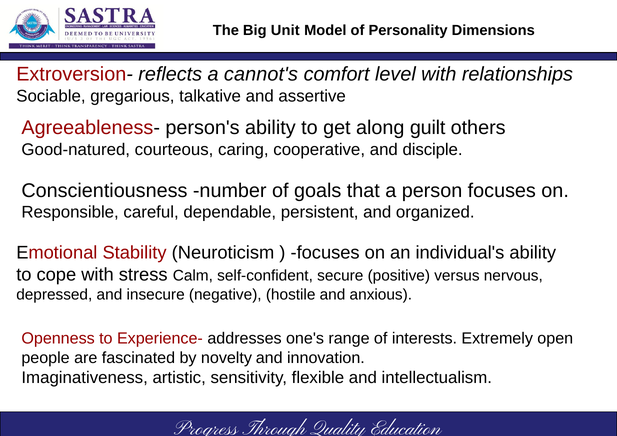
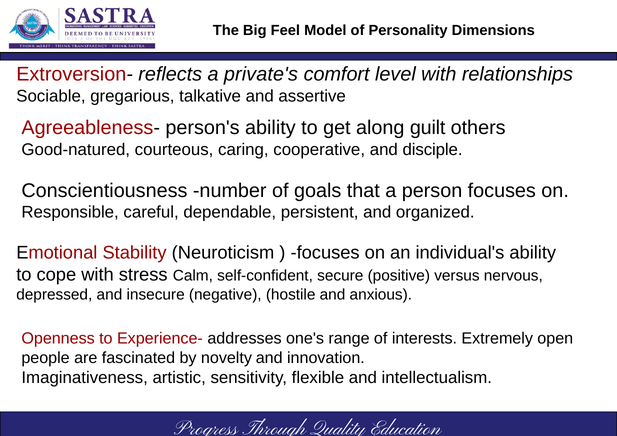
Unit: Unit -> Feel (285, 30)
cannot's: cannot's -> private's (261, 74)
